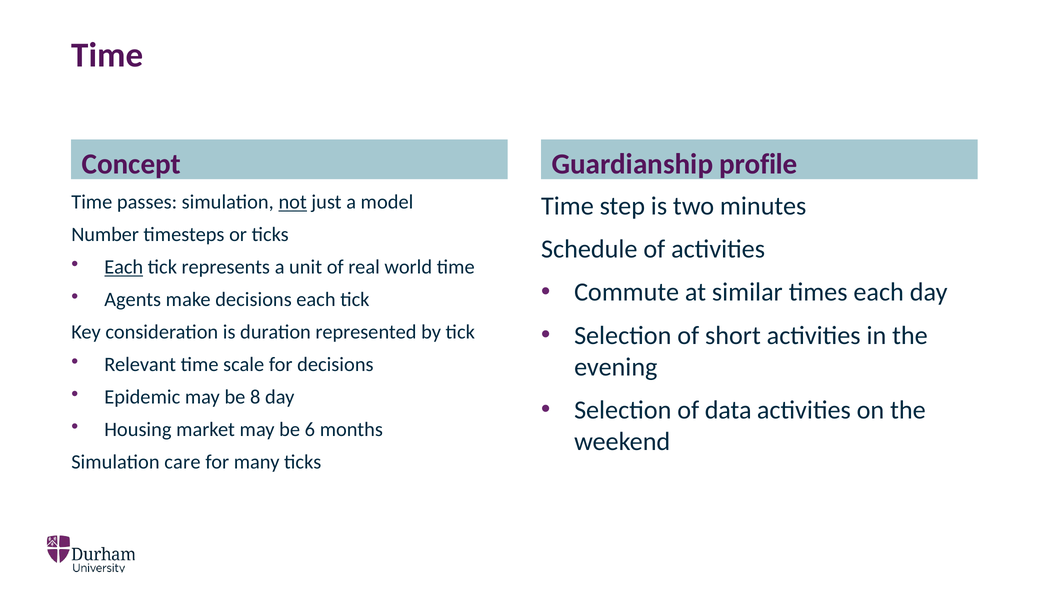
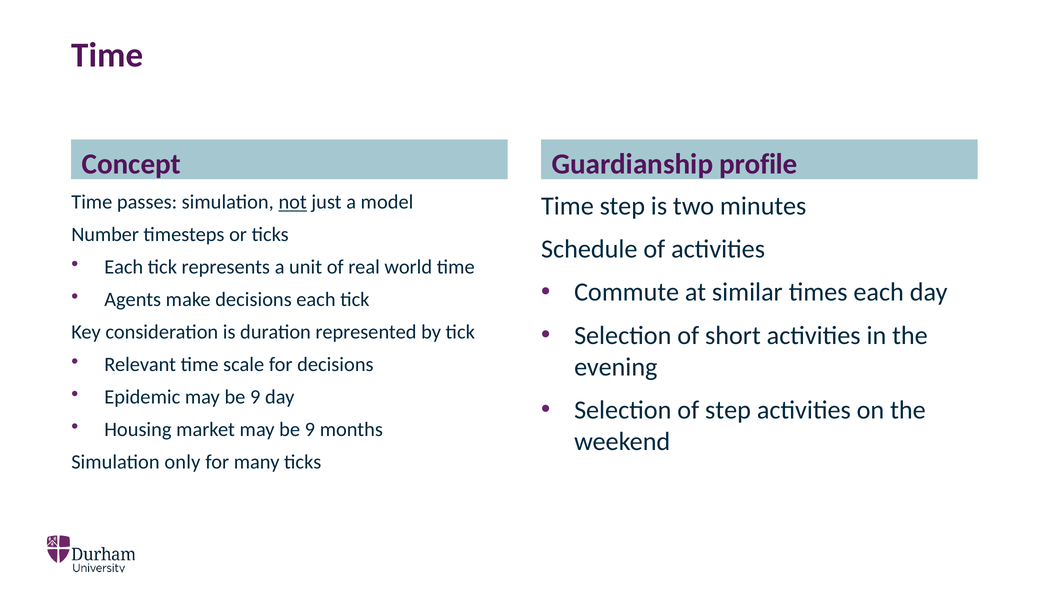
Each underline: present -> none (124, 267)
Epidemic may be 8: 8 -> 9 (255, 397)
of data: data -> step (728, 410)
market may be 6: 6 -> 9 (310, 430)
care: care -> only (182, 462)
